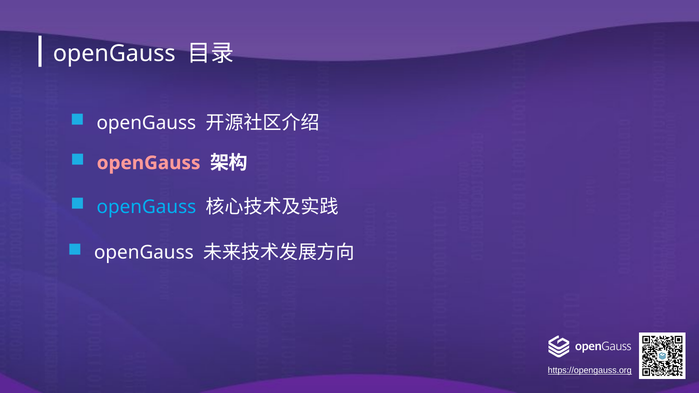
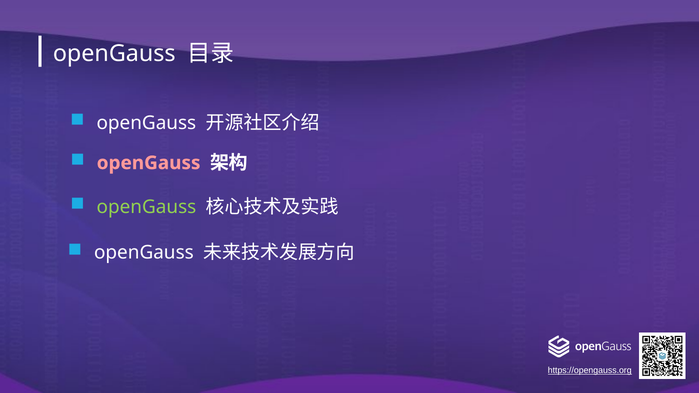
openGauss colour: light blue -> light green (146, 207)
